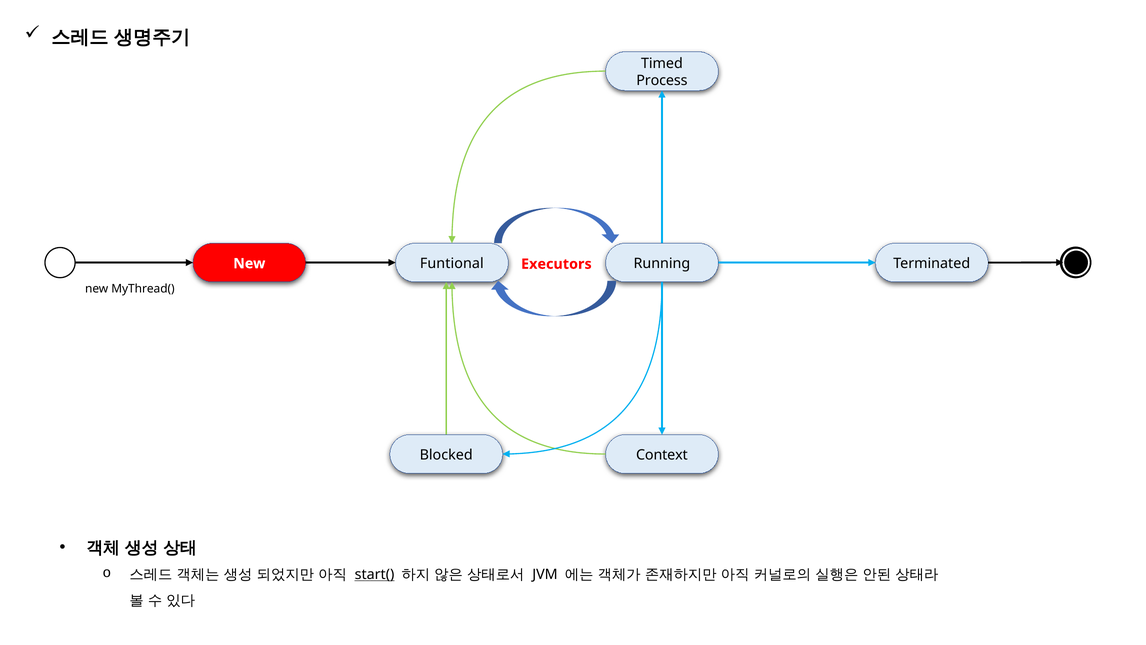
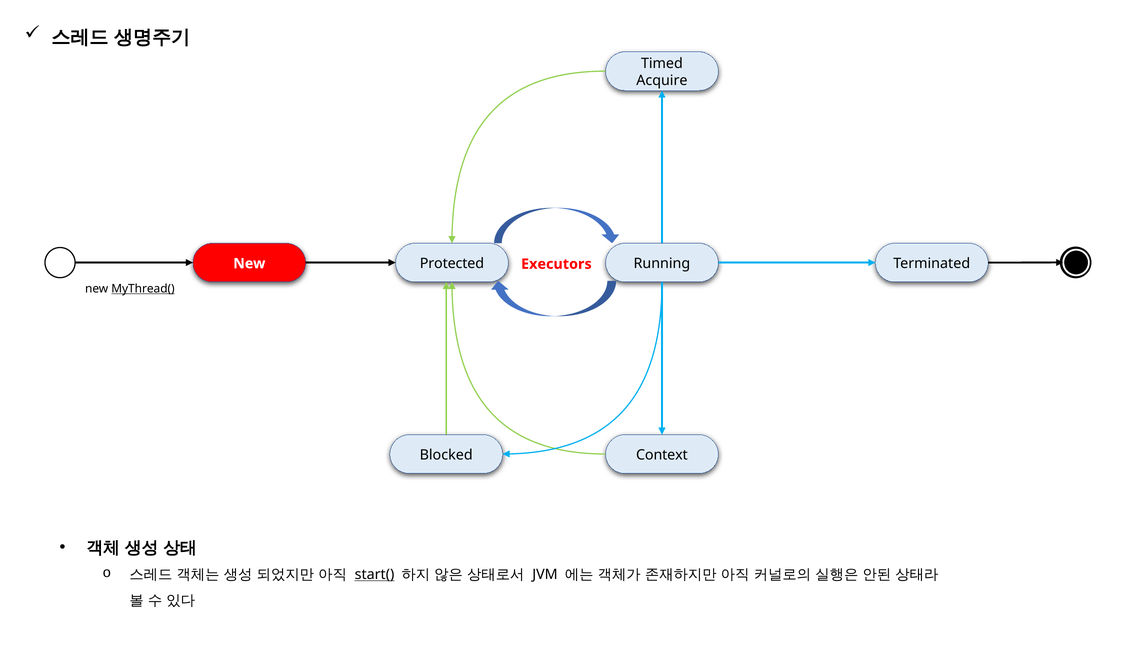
Process: Process -> Acquire (662, 81)
Funtional: Funtional -> Protected (452, 263)
MyThread( underline: none -> present (143, 288)
